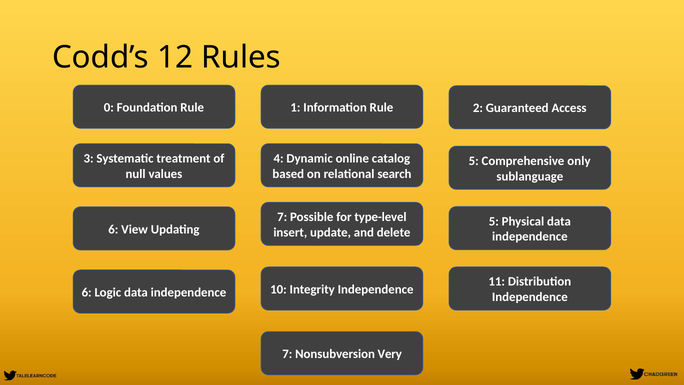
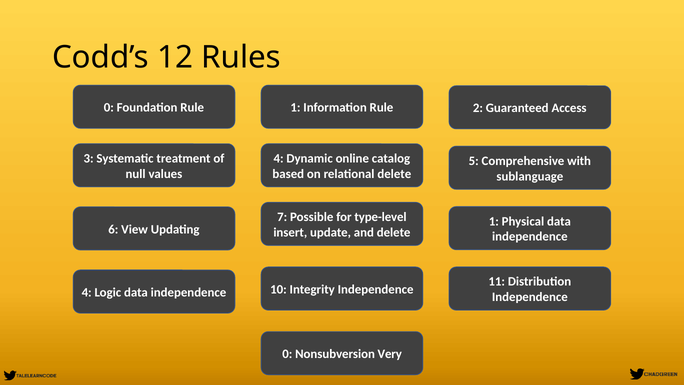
only: only -> with (579, 161)
relational search: search -> delete (394, 174)
5: 5 -> 1 (494, 221)
6: 6 -> 4 (87, 292)
7: 7 -> 0 (287, 354)
